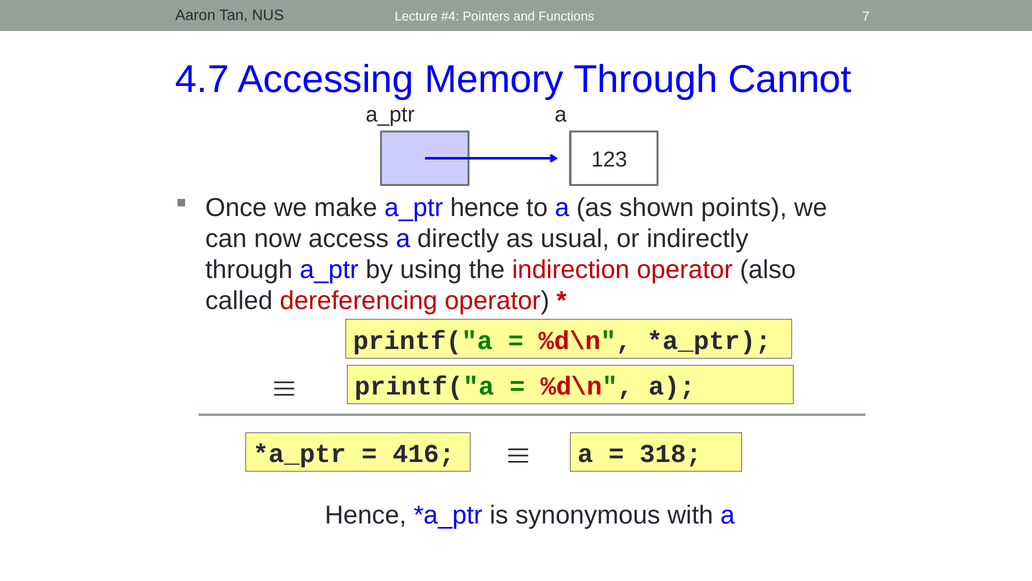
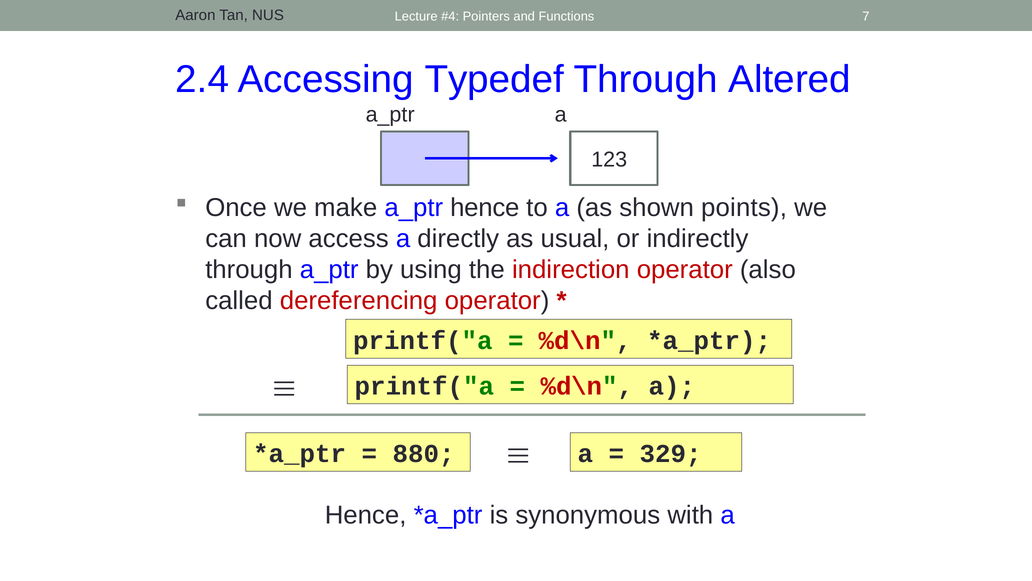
4.7: 4.7 -> 2.4 (202, 79)
Memory: Memory -> Typedef (494, 79)
Cannot: Cannot -> Altered (790, 79)
416: 416 -> 880 (424, 453)
318: 318 -> 329 (671, 453)
